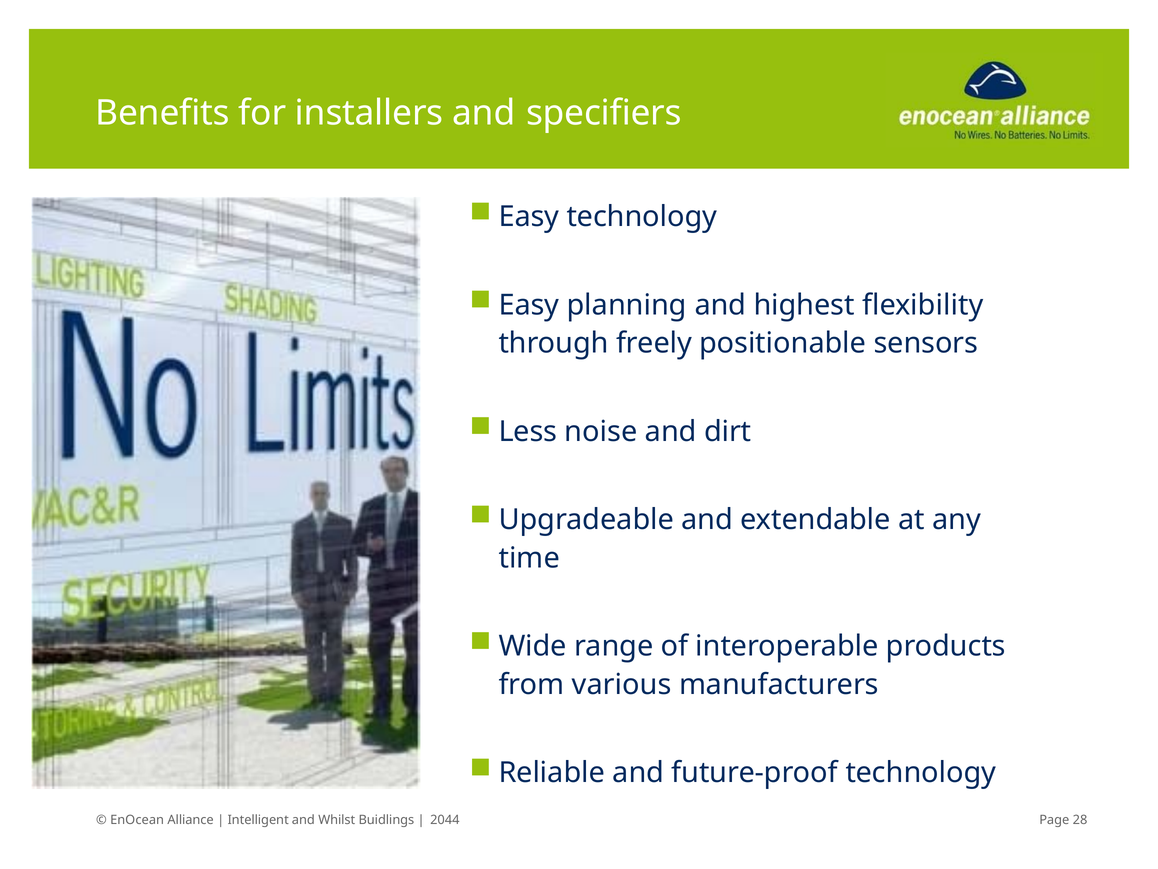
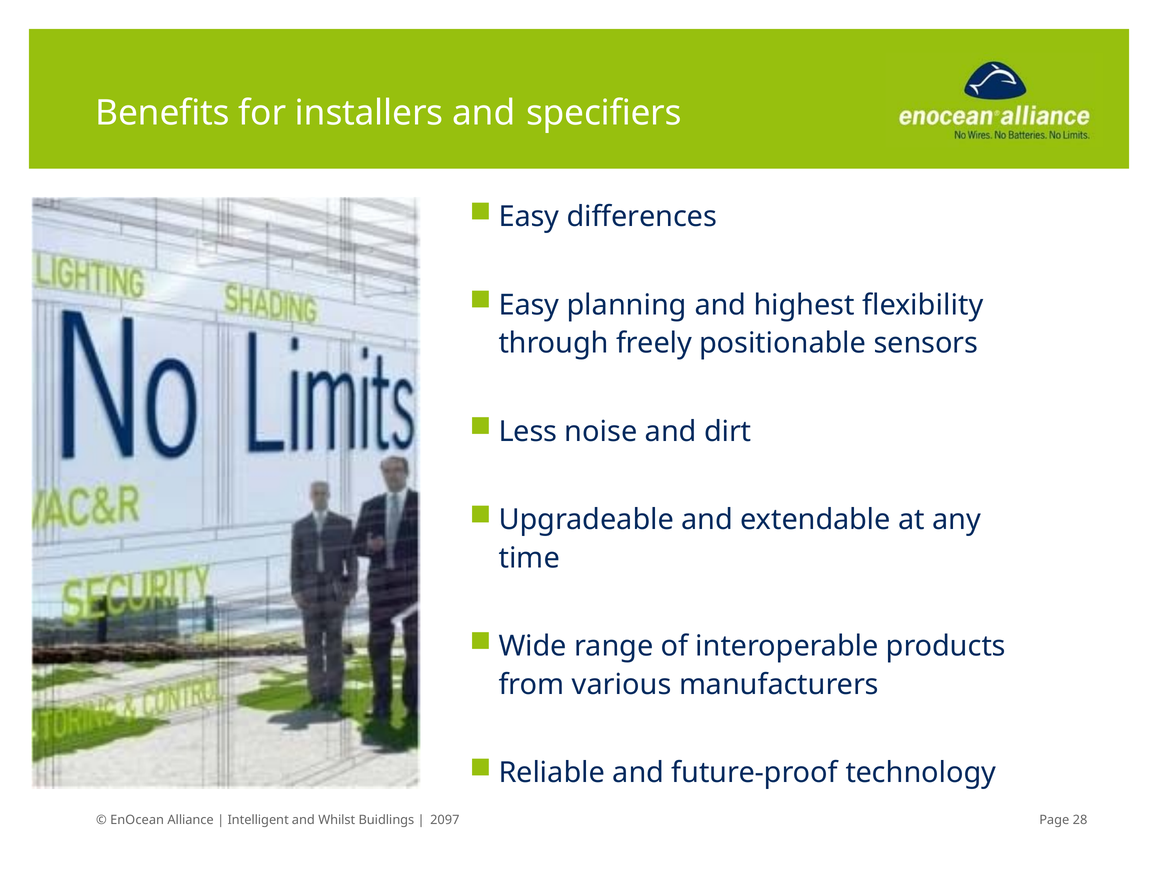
Easy technology: technology -> differences (642, 217)
2044: 2044 -> 2097 (445, 820)
